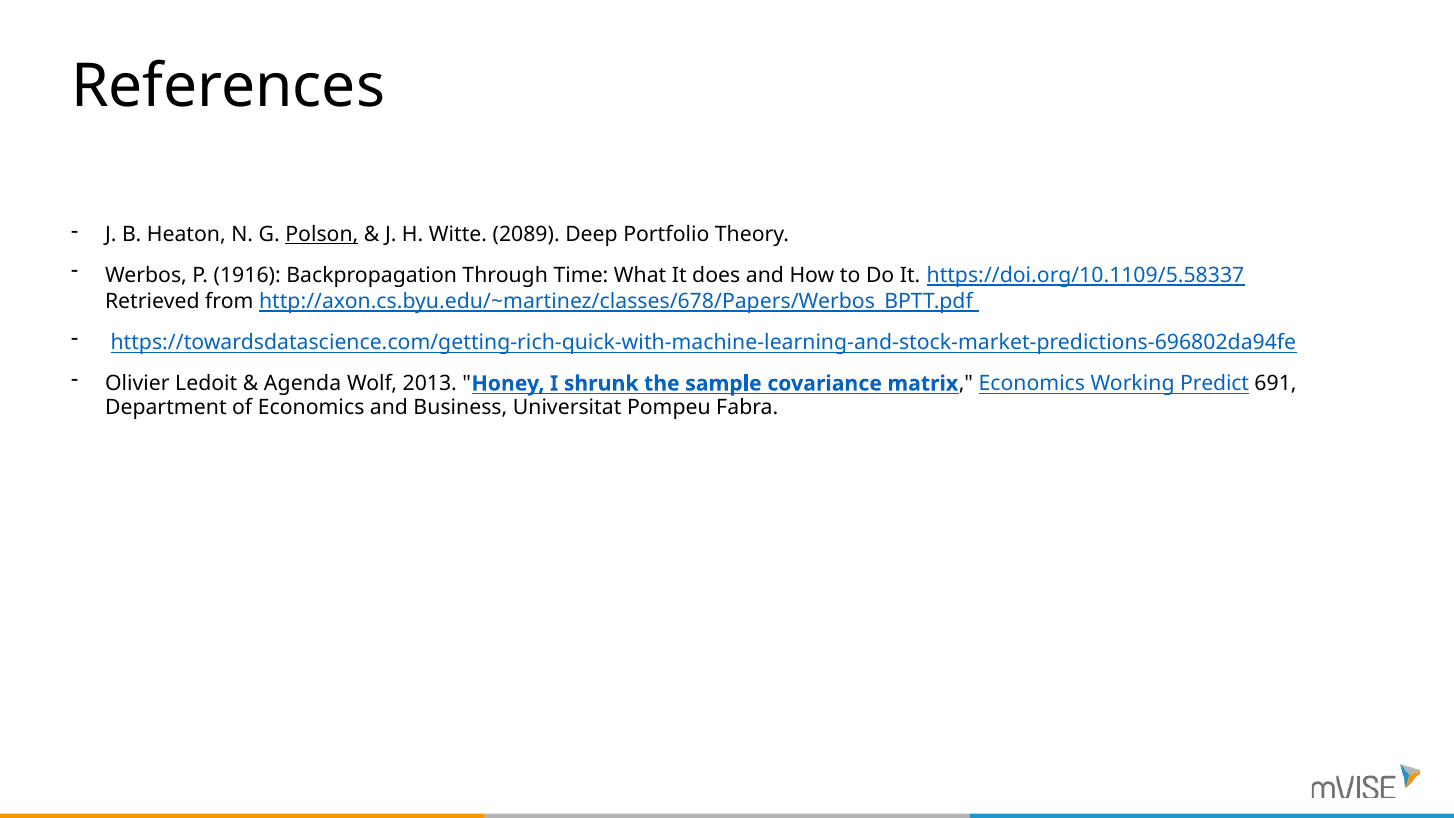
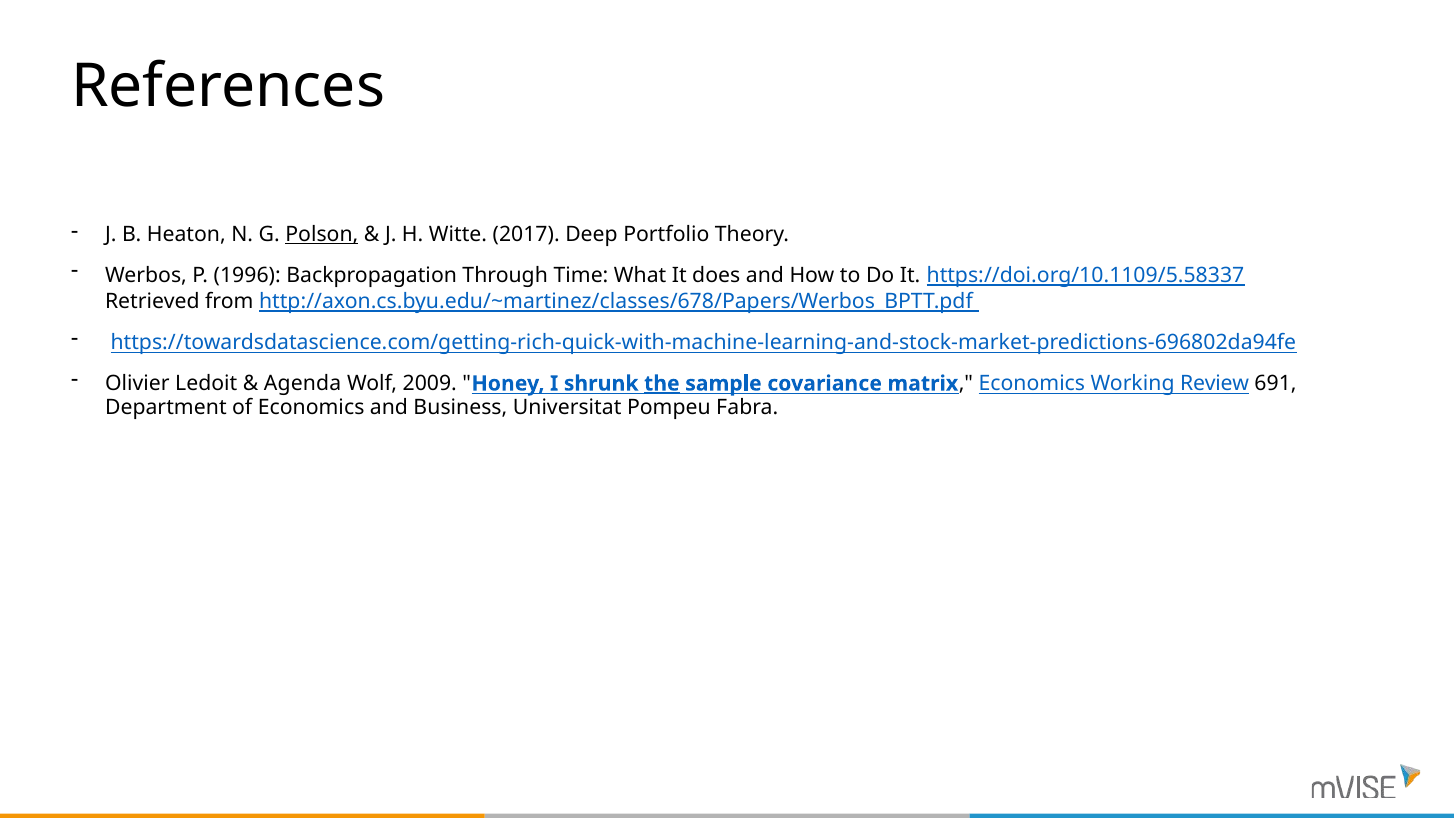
2089: 2089 -> 2017 (526, 235)
1916: 1916 -> 1996 (247, 275)
2013: 2013 -> 2009 (430, 383)
the underline: none -> present (662, 383)
Predict: Predict -> Review (1215, 383)
